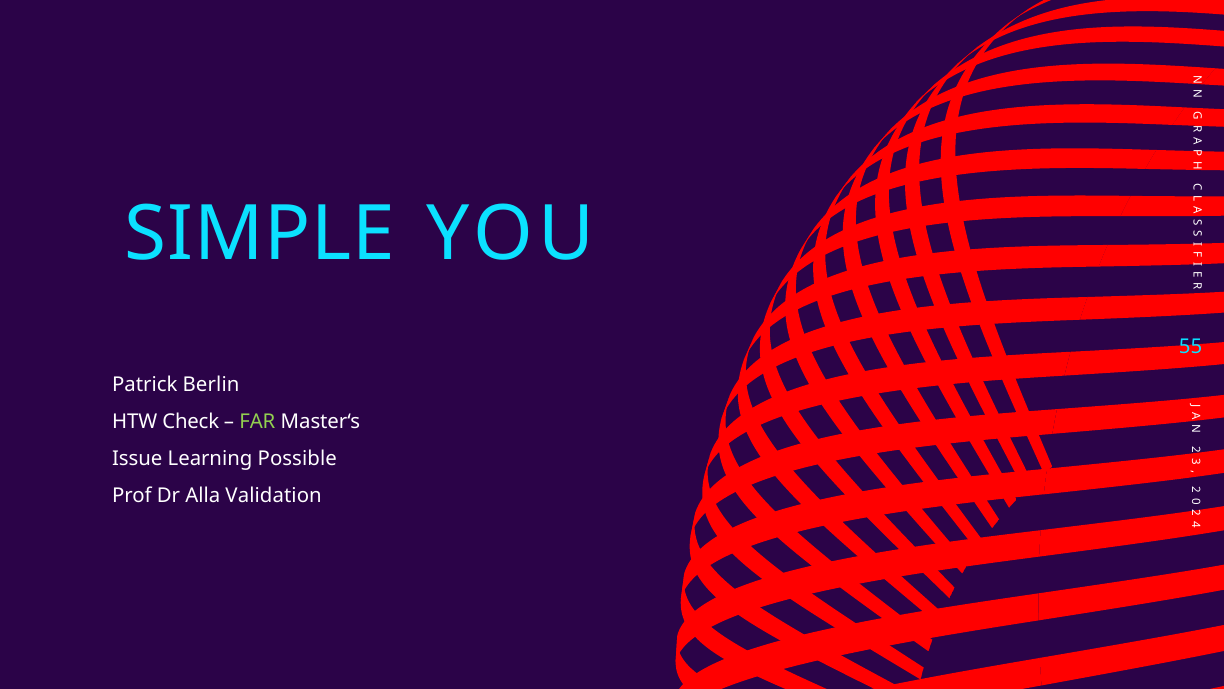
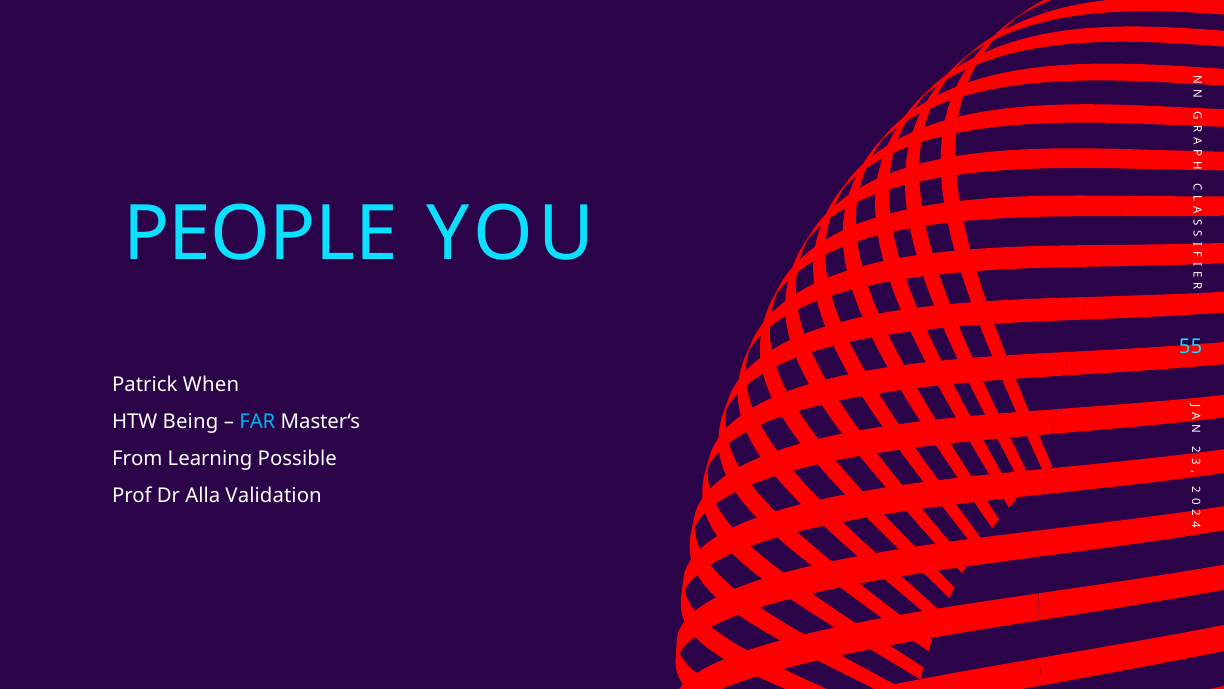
SIMPLE: SIMPLE -> PEOPLE (260, 234)
Berlin: Berlin -> When (211, 385)
Check: Check -> Being (191, 422)
FAR colour: light green -> light blue (257, 422)
Issue: Issue -> From (137, 458)
